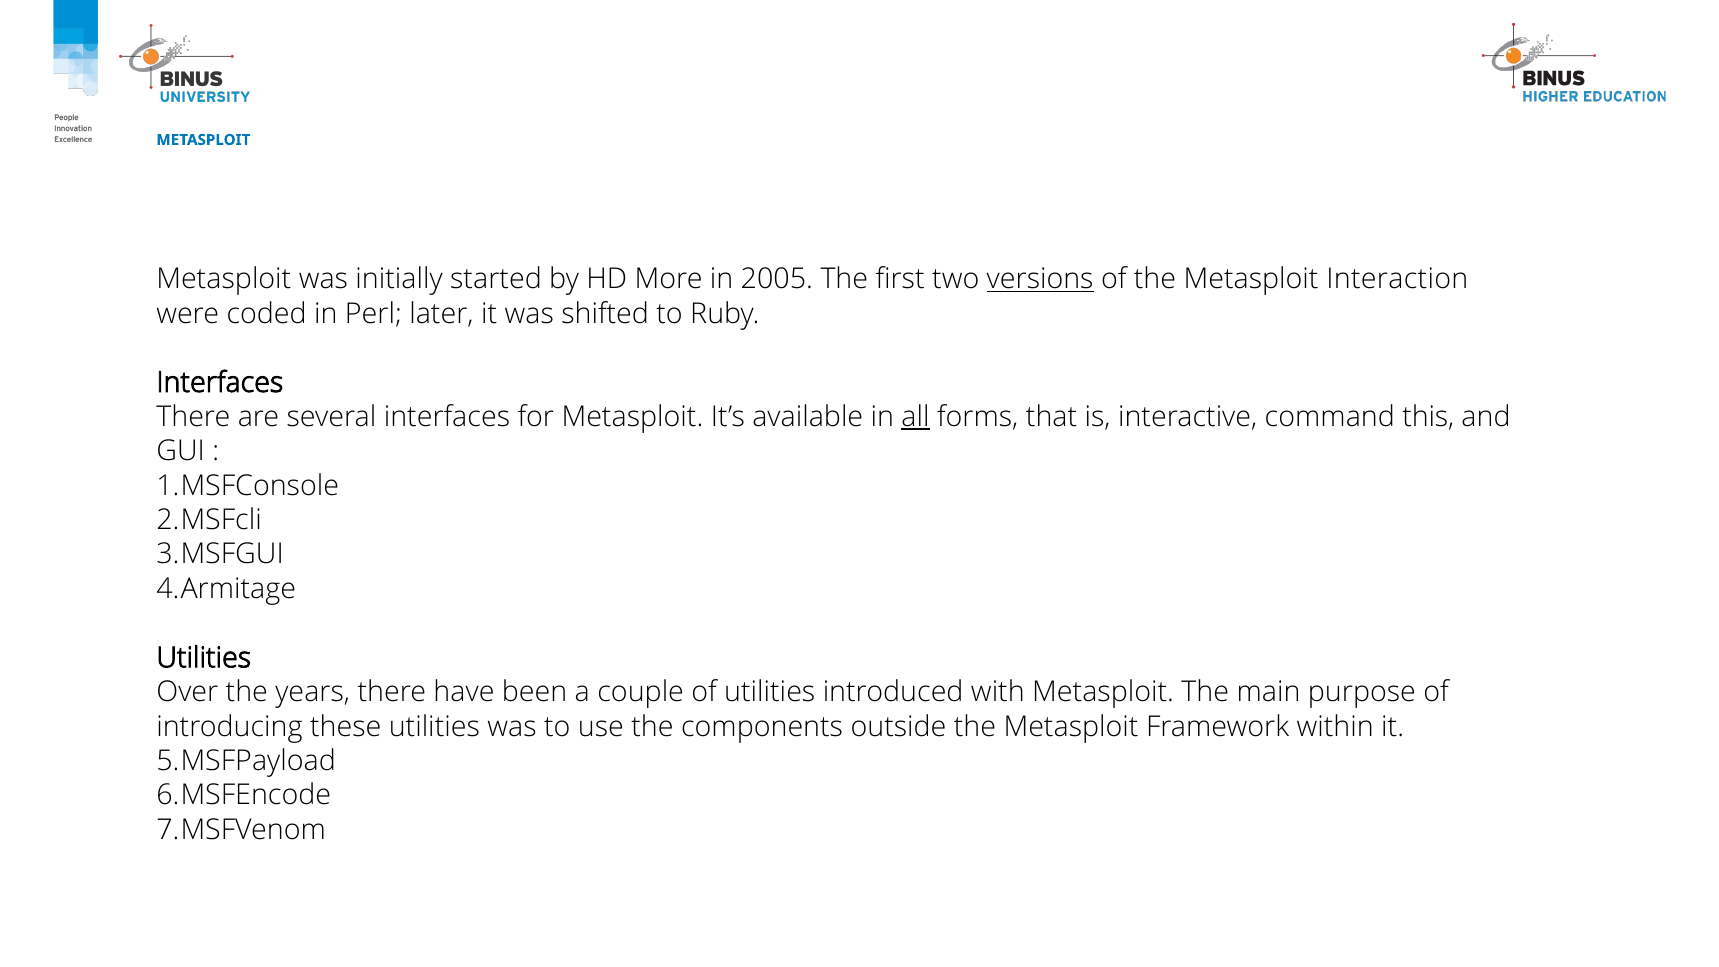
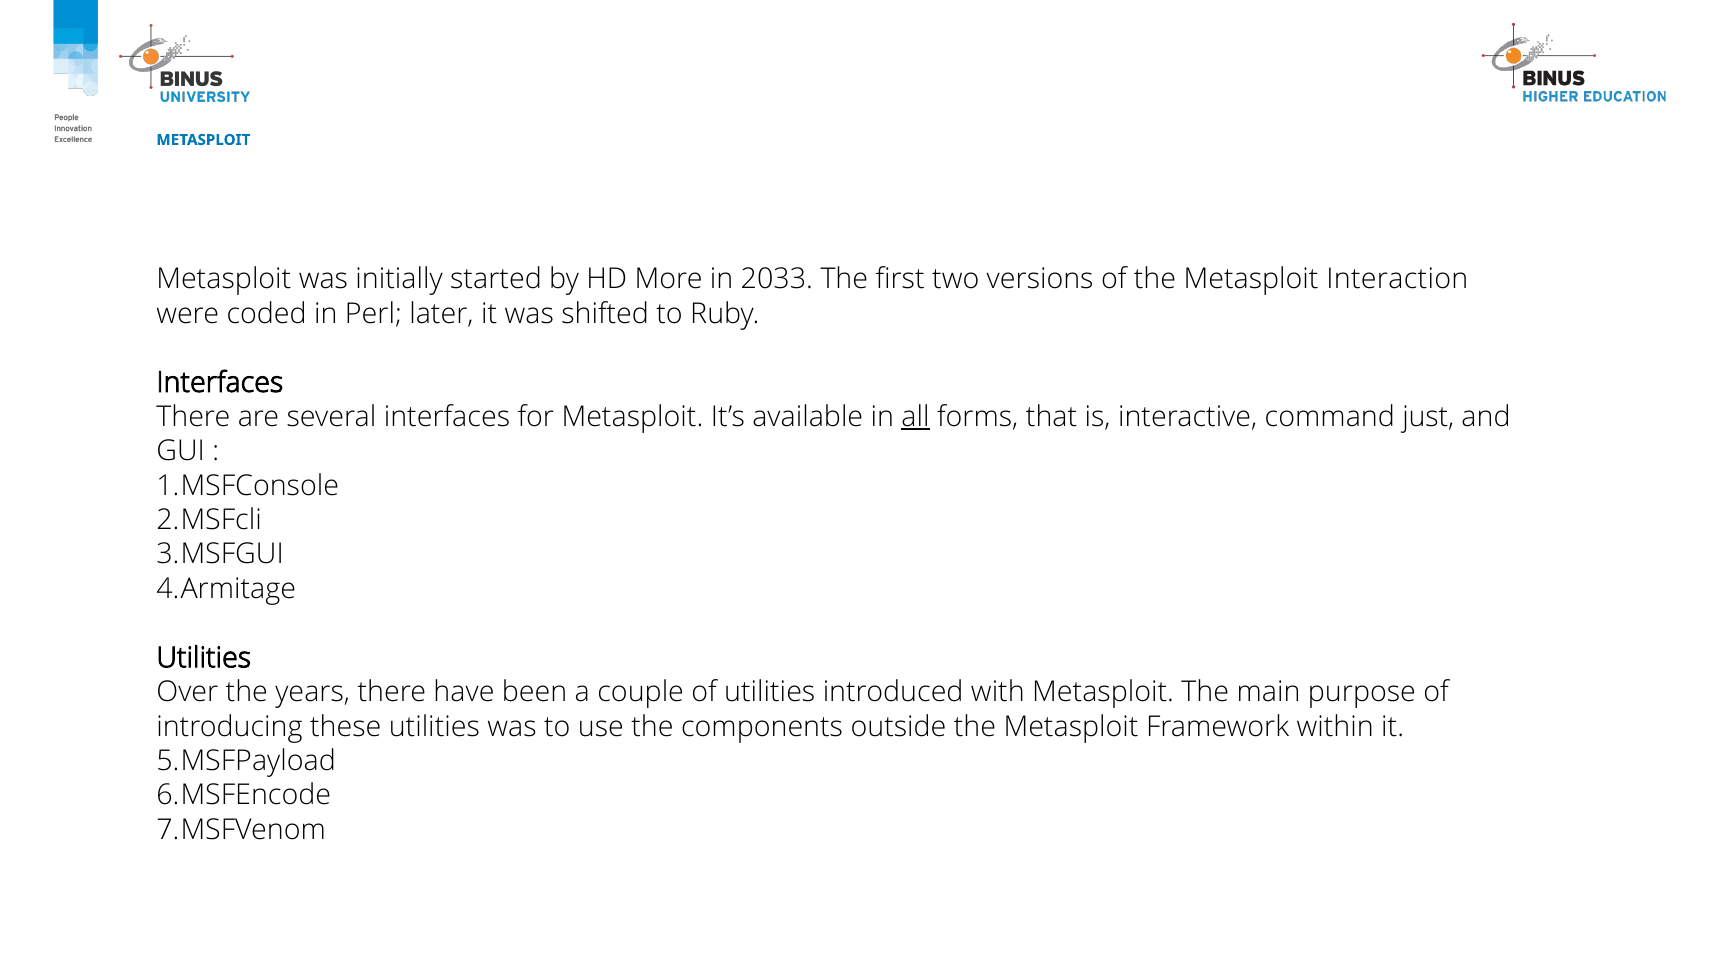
2005: 2005 -> 2033 (777, 279)
versions underline: present -> none (1040, 279)
this: this -> just (1428, 417)
